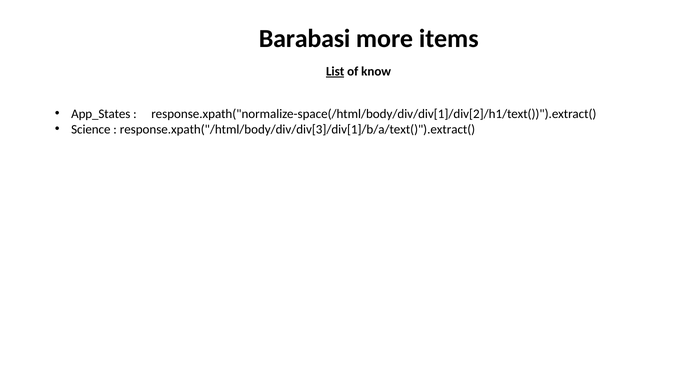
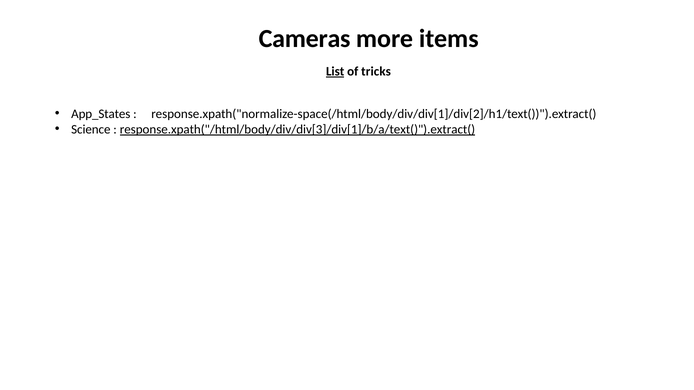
Barabasi: Barabasi -> Cameras (305, 39)
know: know -> tricks (376, 72)
response.xpath("/html/body/div/div[3]/div[1]/b/a/text()").extract( underline: none -> present (297, 129)
